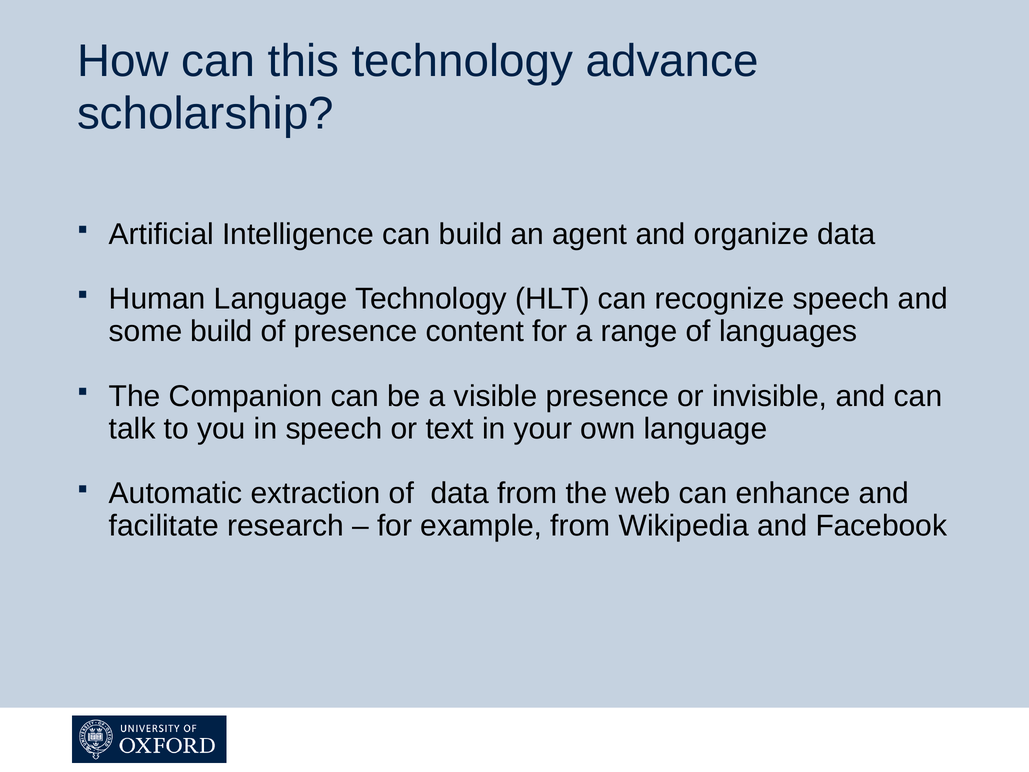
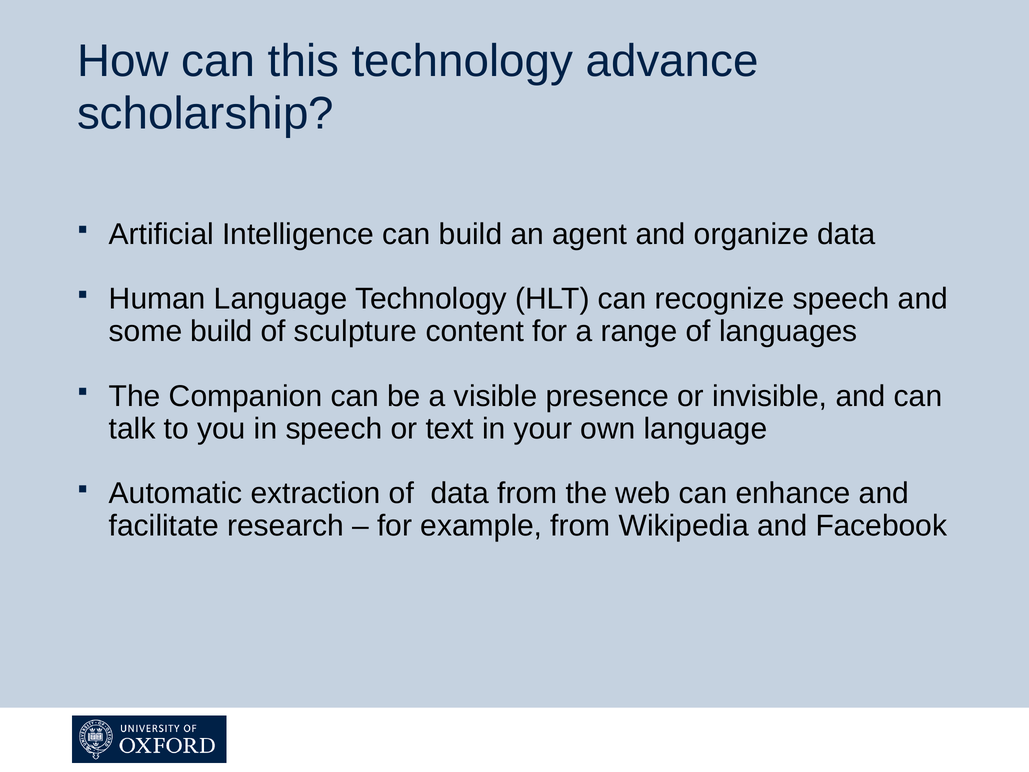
of presence: presence -> sculpture (356, 331)
